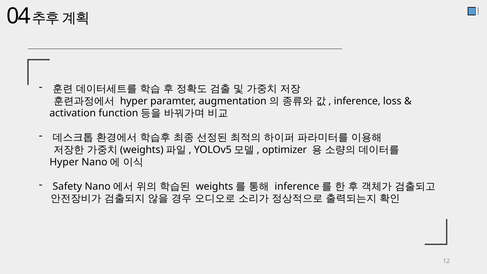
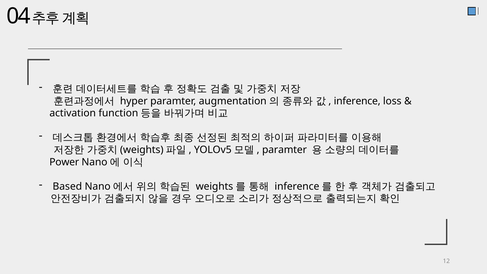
optimizer: optimizer -> paramter (284, 150)
Hyper: Hyper -> Power (64, 162)
Safety: Safety -> Based (67, 186)
